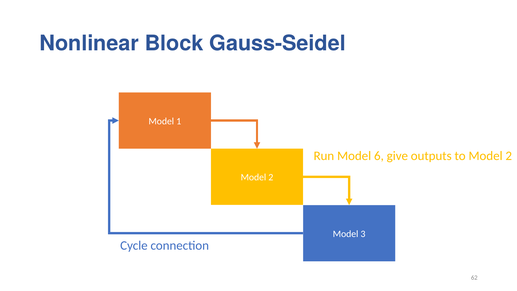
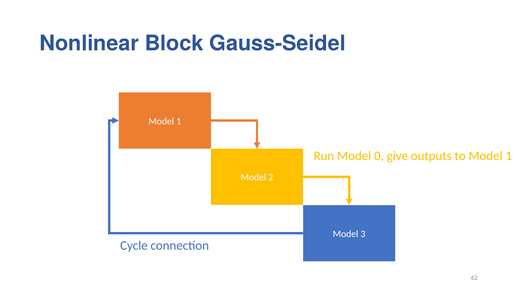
6: 6 -> 0 (379, 156)
to Model 2: 2 -> 1 (509, 156)
